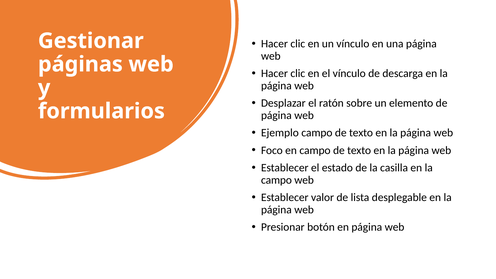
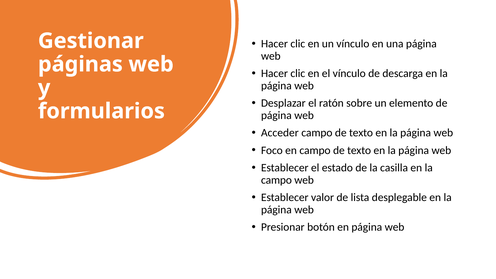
Ejemplo: Ejemplo -> Acceder (280, 133)
